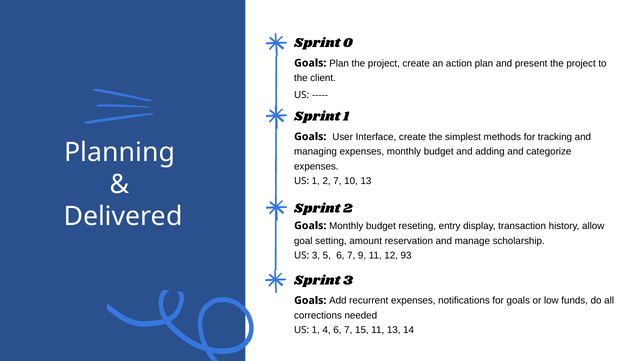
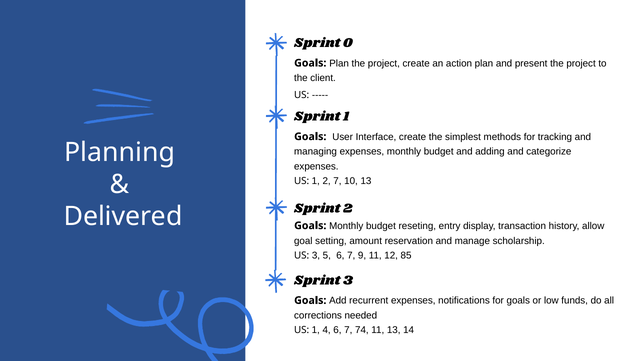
93: 93 -> 85 (406, 255)
15: 15 -> 74 (362, 330)
